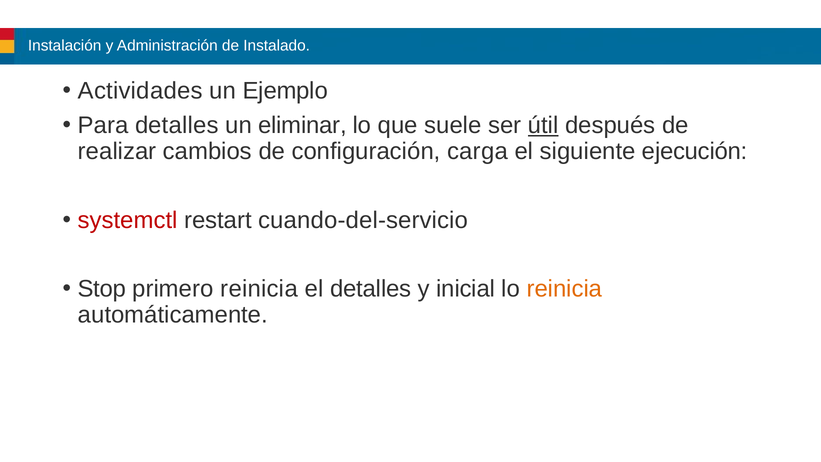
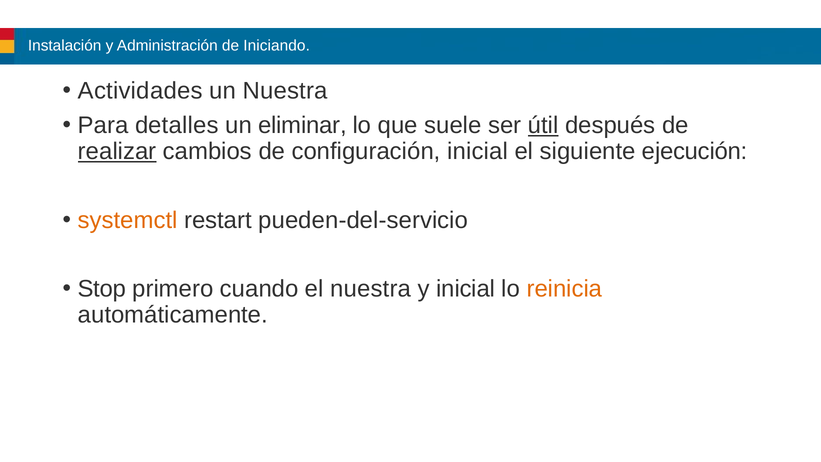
Instalado: Instalado -> Iniciando (277, 46)
un Ejemplo: Ejemplo -> Nuestra (285, 91)
realizar underline: none -> present (117, 151)
configuración carga: carga -> inicial (477, 151)
systemctl colour: red -> orange (128, 220)
cuando-del-servicio: cuando-del-servicio -> pueden-del-servicio (363, 220)
primero reinicia: reinicia -> cuando (259, 289)
el detalles: detalles -> nuestra (371, 289)
